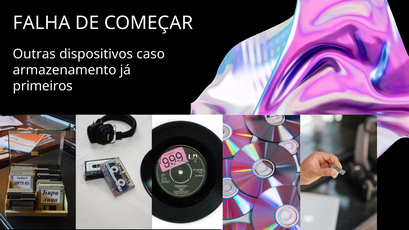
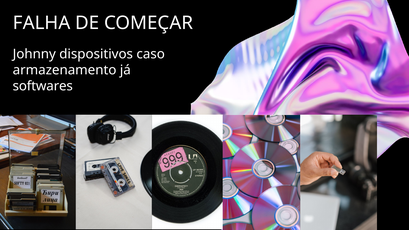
Outras: Outras -> Johnny (34, 54)
primeiros: primeiros -> softwares (43, 86)
